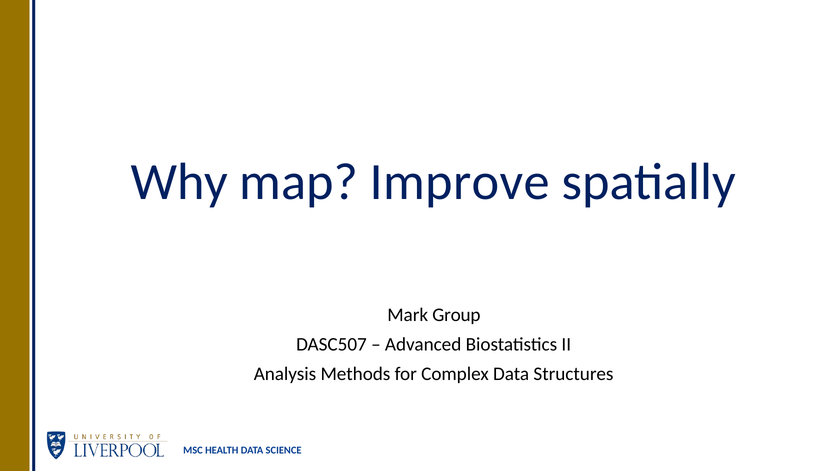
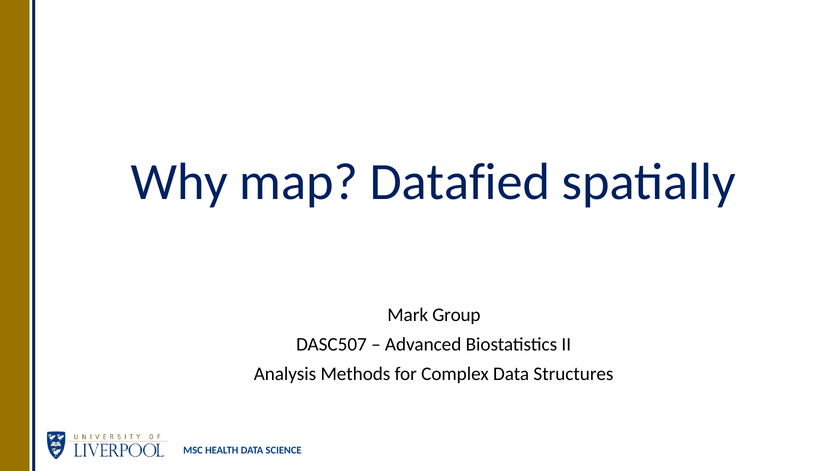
Improve: Improve -> Datafied (460, 182)
